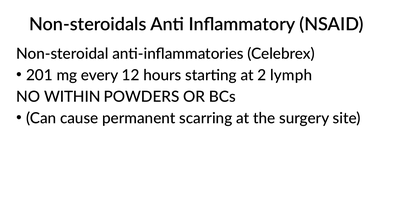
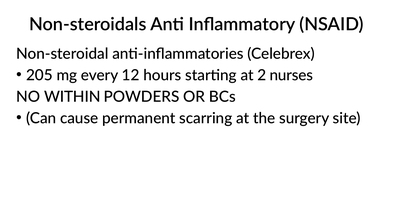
201: 201 -> 205 (39, 75)
lymph: lymph -> nurses (291, 75)
